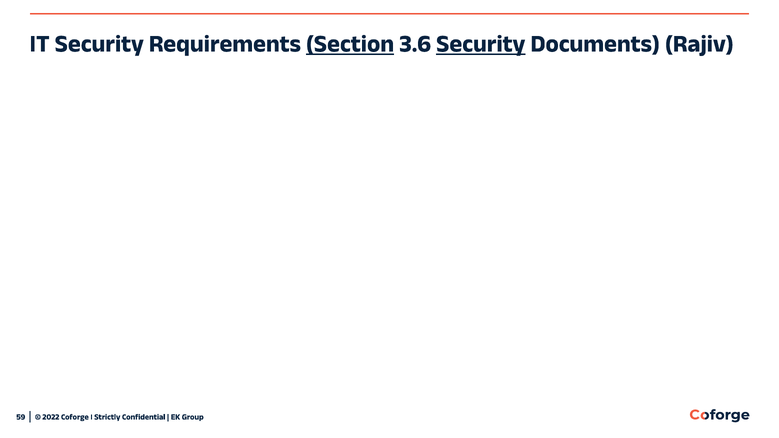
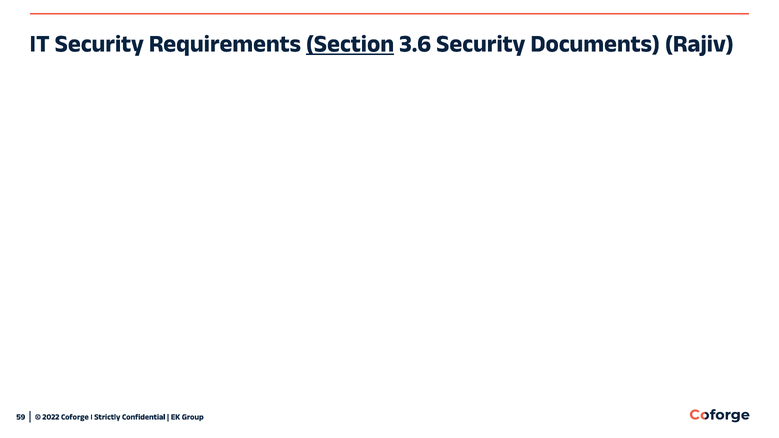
Security underline: present -> none (481, 44)
